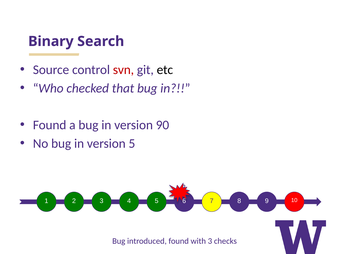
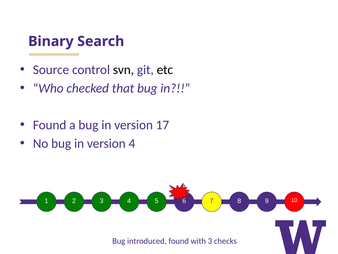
svn colour: red -> black (123, 70)
90: 90 -> 17 (162, 125)
version 5: 5 -> 4 (132, 143)
